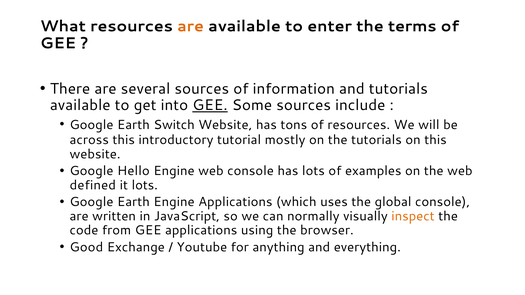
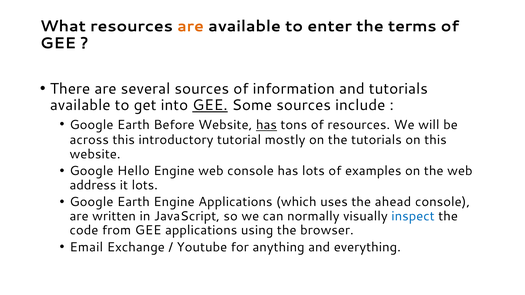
Switch: Switch -> Before (174, 125)
has underline: none -> present (266, 125)
defined: defined -> address (93, 185)
global: global -> ahead (393, 202)
inspect colour: orange -> blue (413, 216)
Good: Good -> Email (86, 247)
